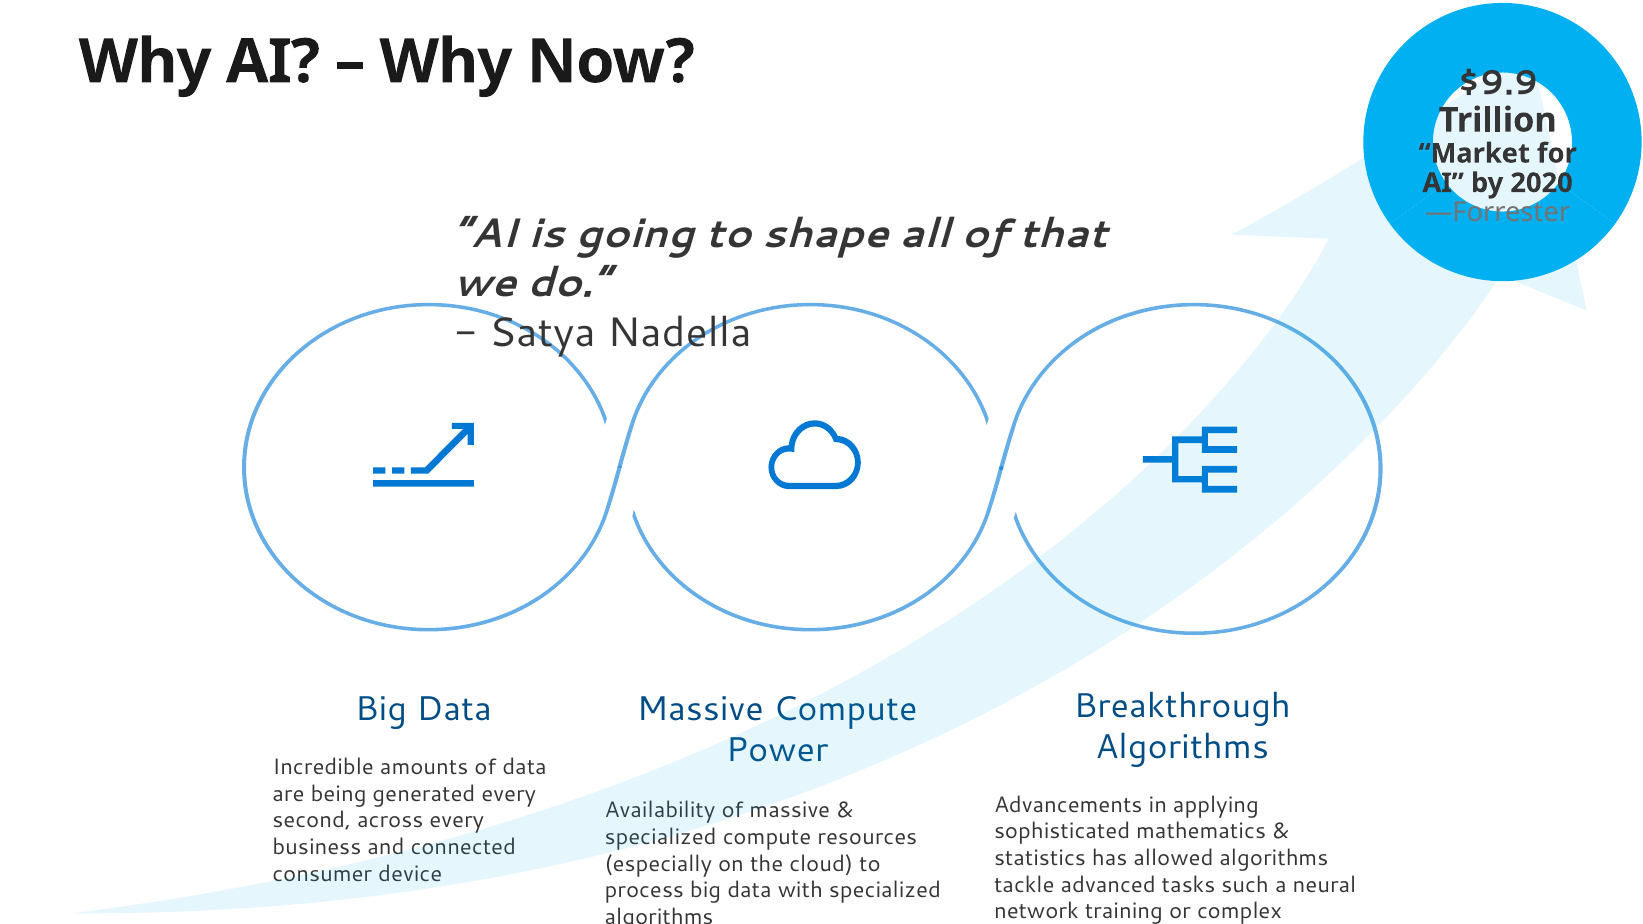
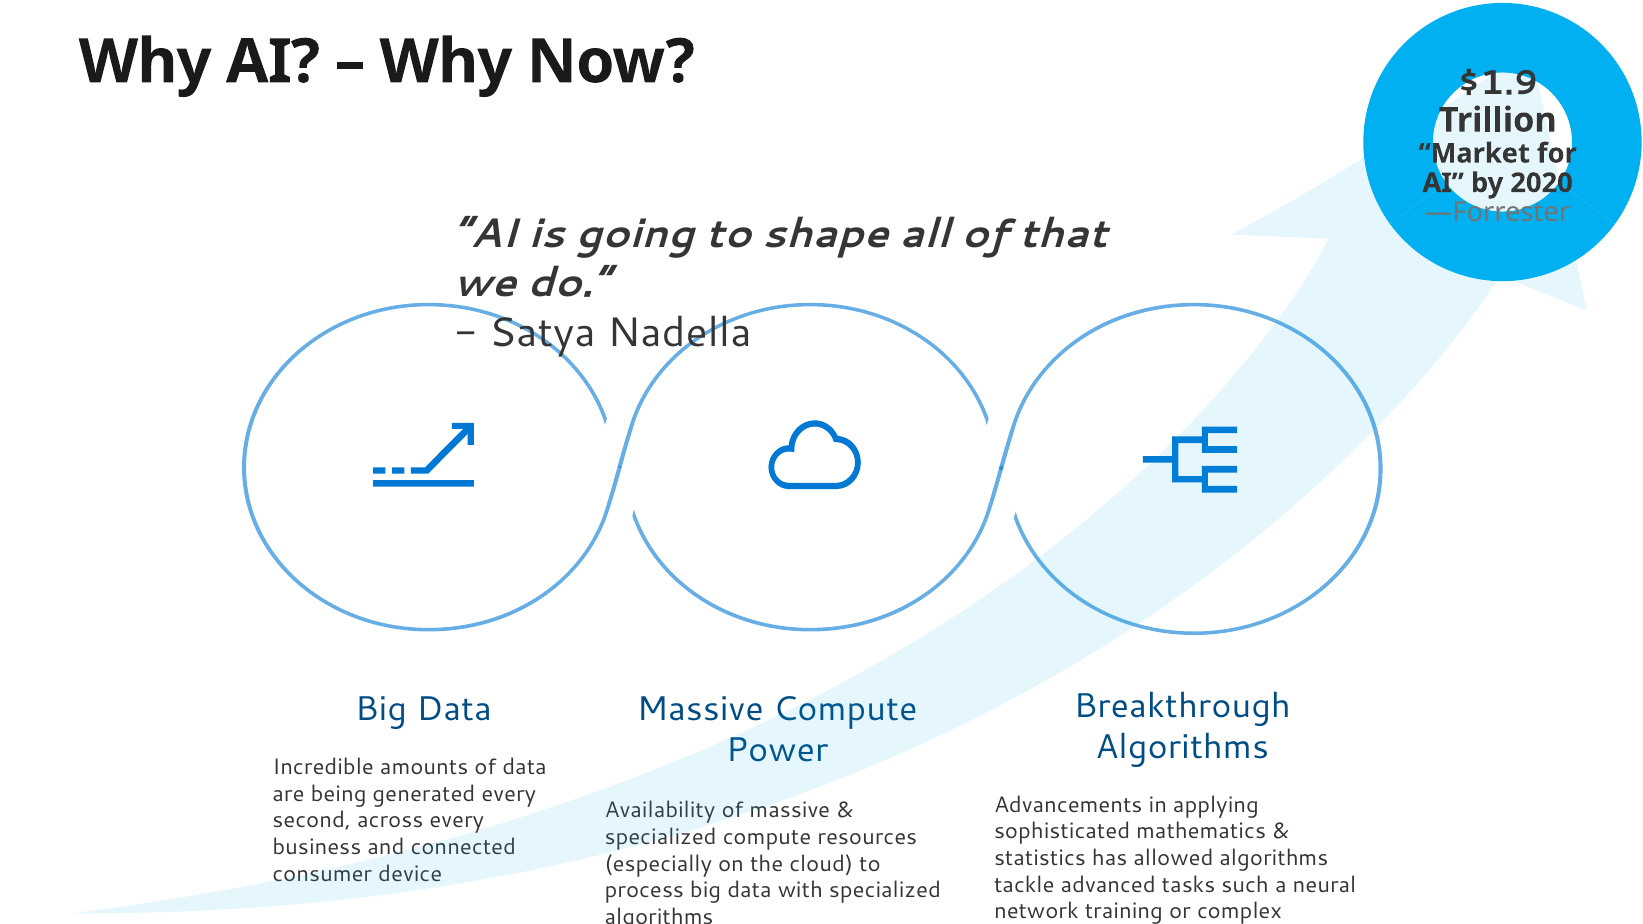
$9.9: $9.9 -> $1.9 (1498, 83)
